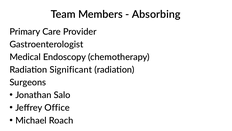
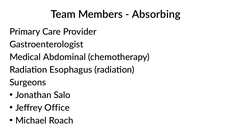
Endoscopy: Endoscopy -> Abdominal (64, 57)
Significant: Significant -> Esophagus (71, 69)
